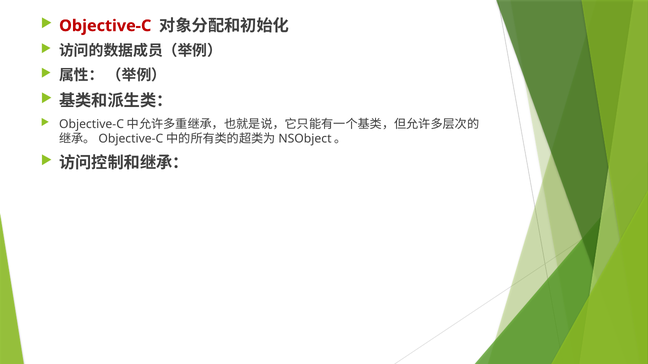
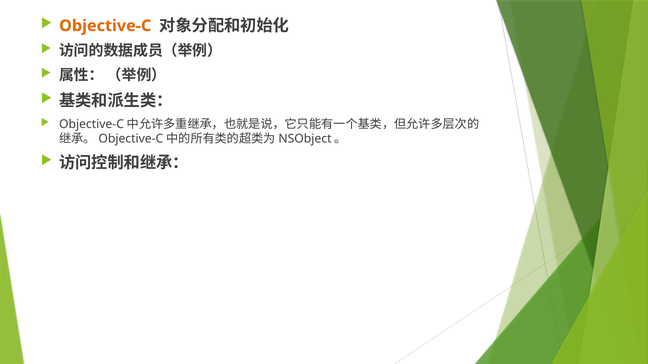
Objective-C colour: red -> orange (105, 26)
